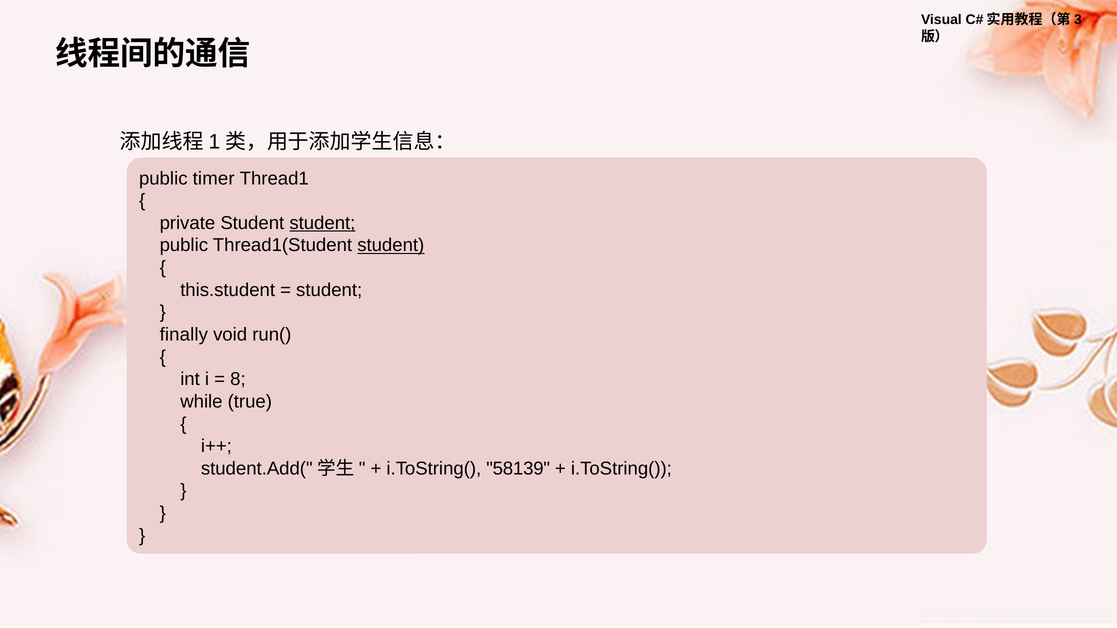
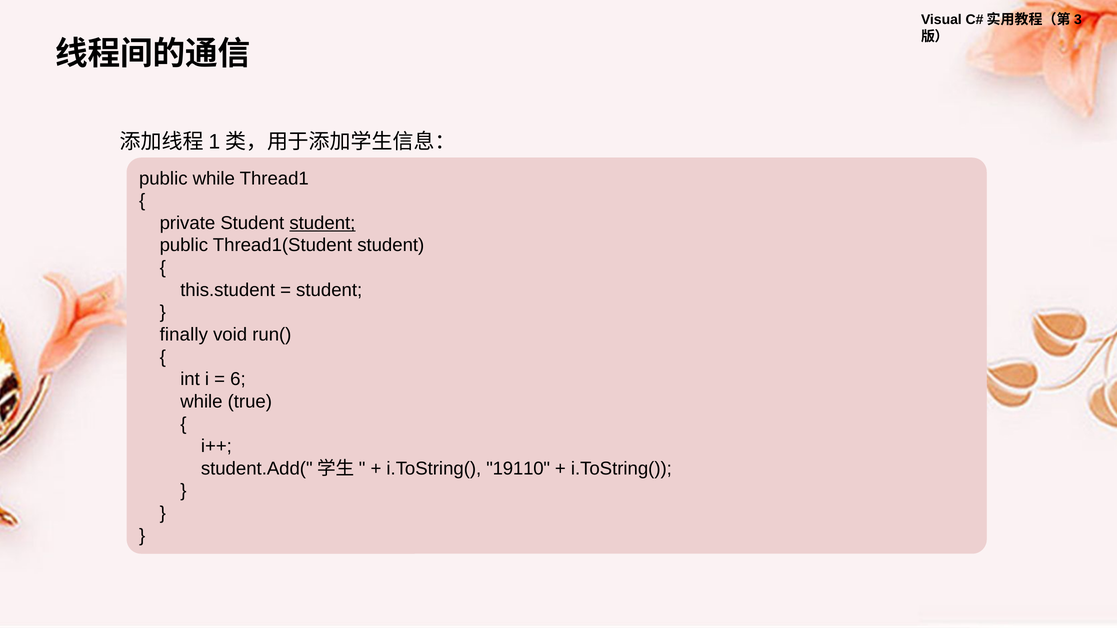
public timer: timer -> while (214, 178)
student underline: present -> none (391, 245)
8: 8 -> 6 (238, 379)
58139: 58139 -> 19110 (518, 469)
